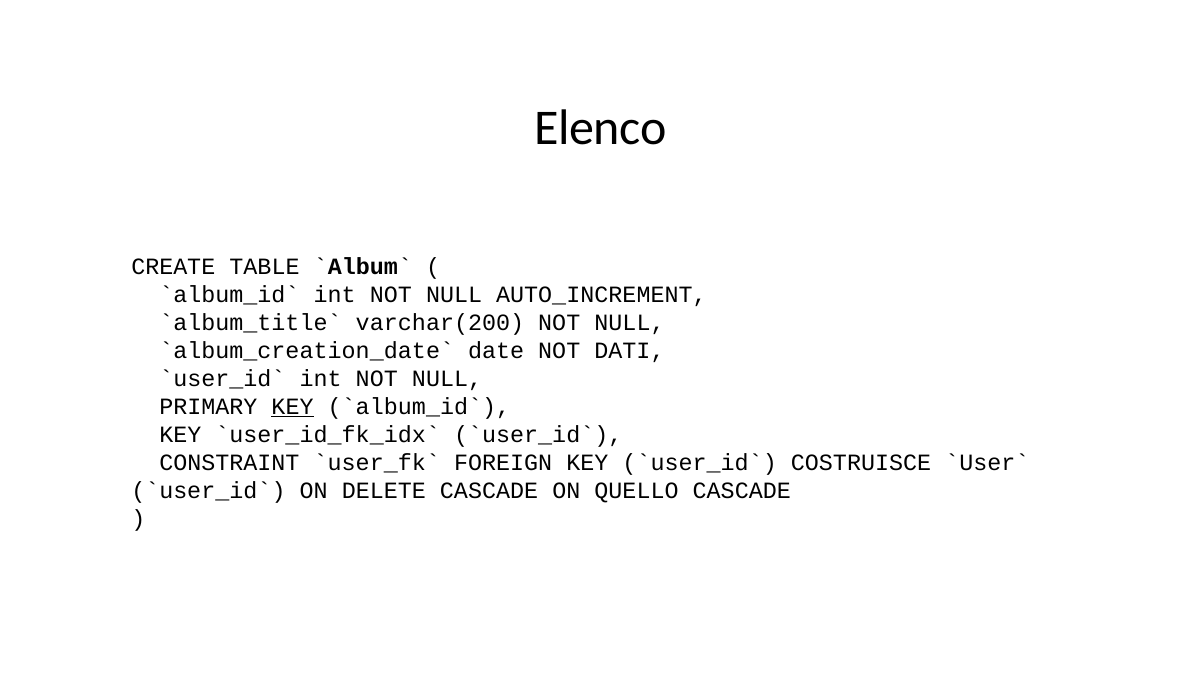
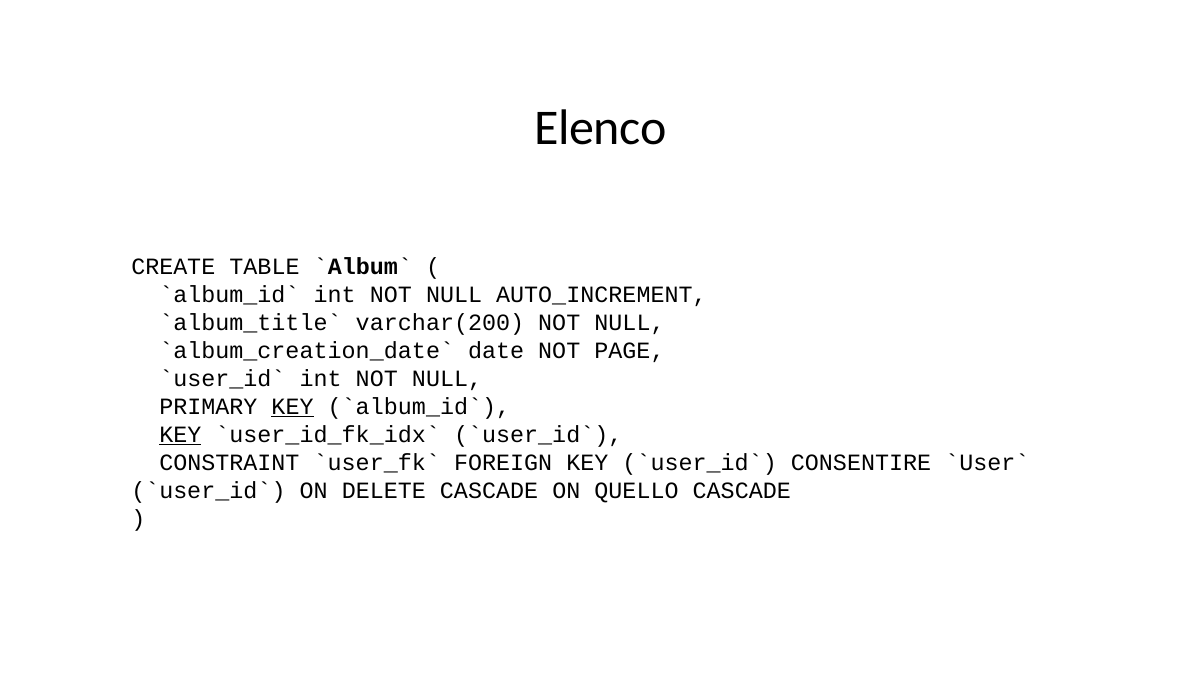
DATI: DATI -> PAGE (629, 351)
KEY underline: none -> present (180, 435)
COSTRUISCE: COSTRUISCE -> CONSENTIRE (861, 463)
